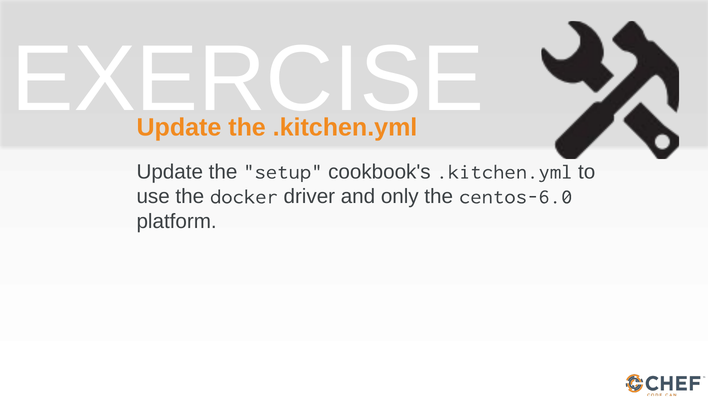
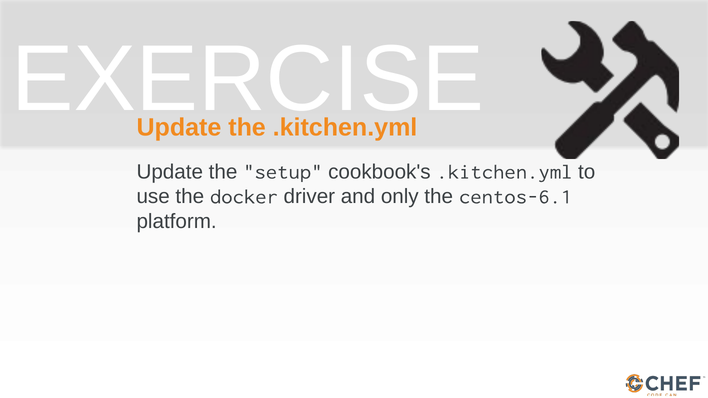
centos-6.0: centos-6.0 -> centos-6.1 (516, 197)
